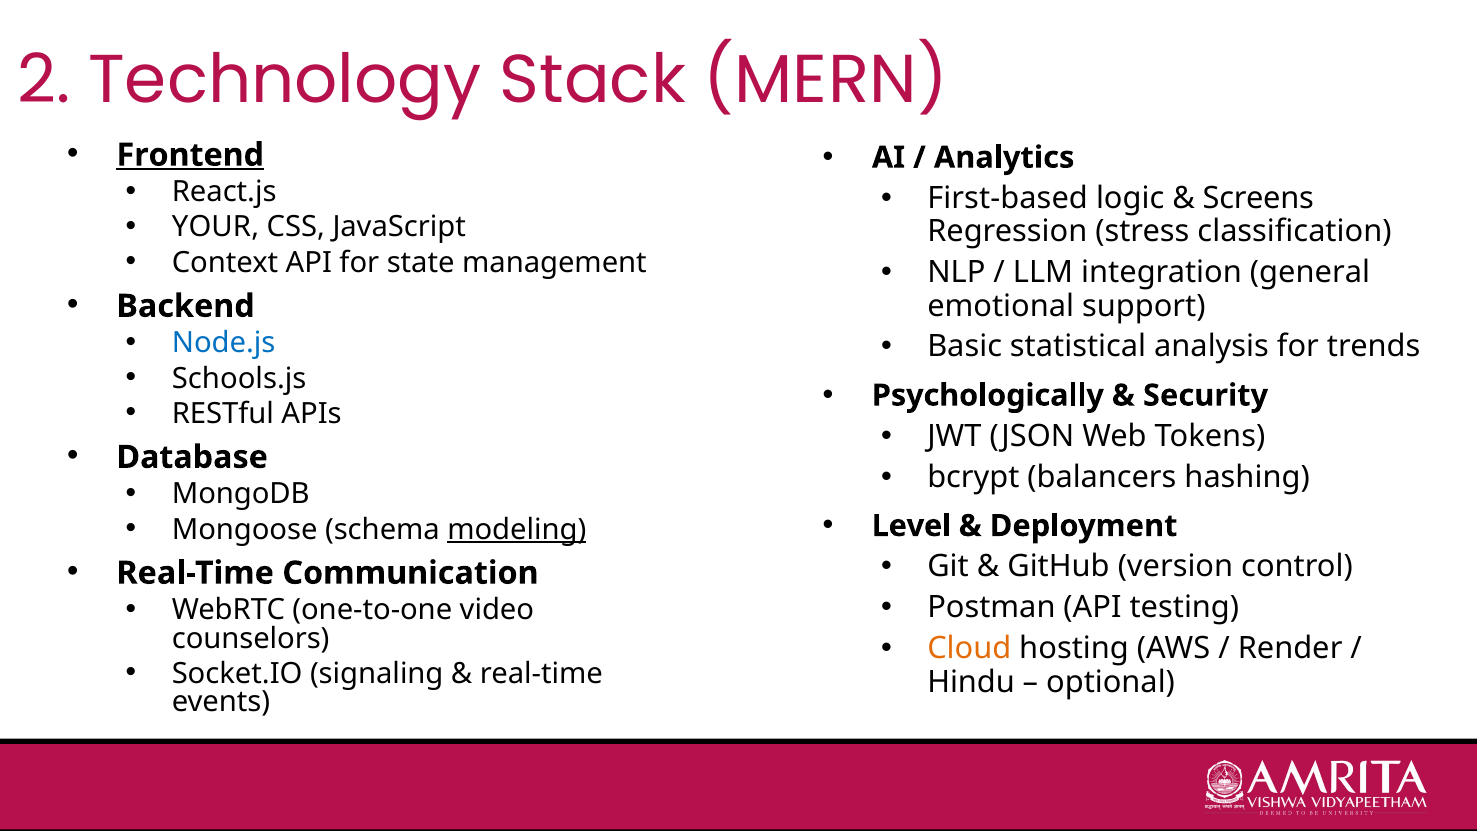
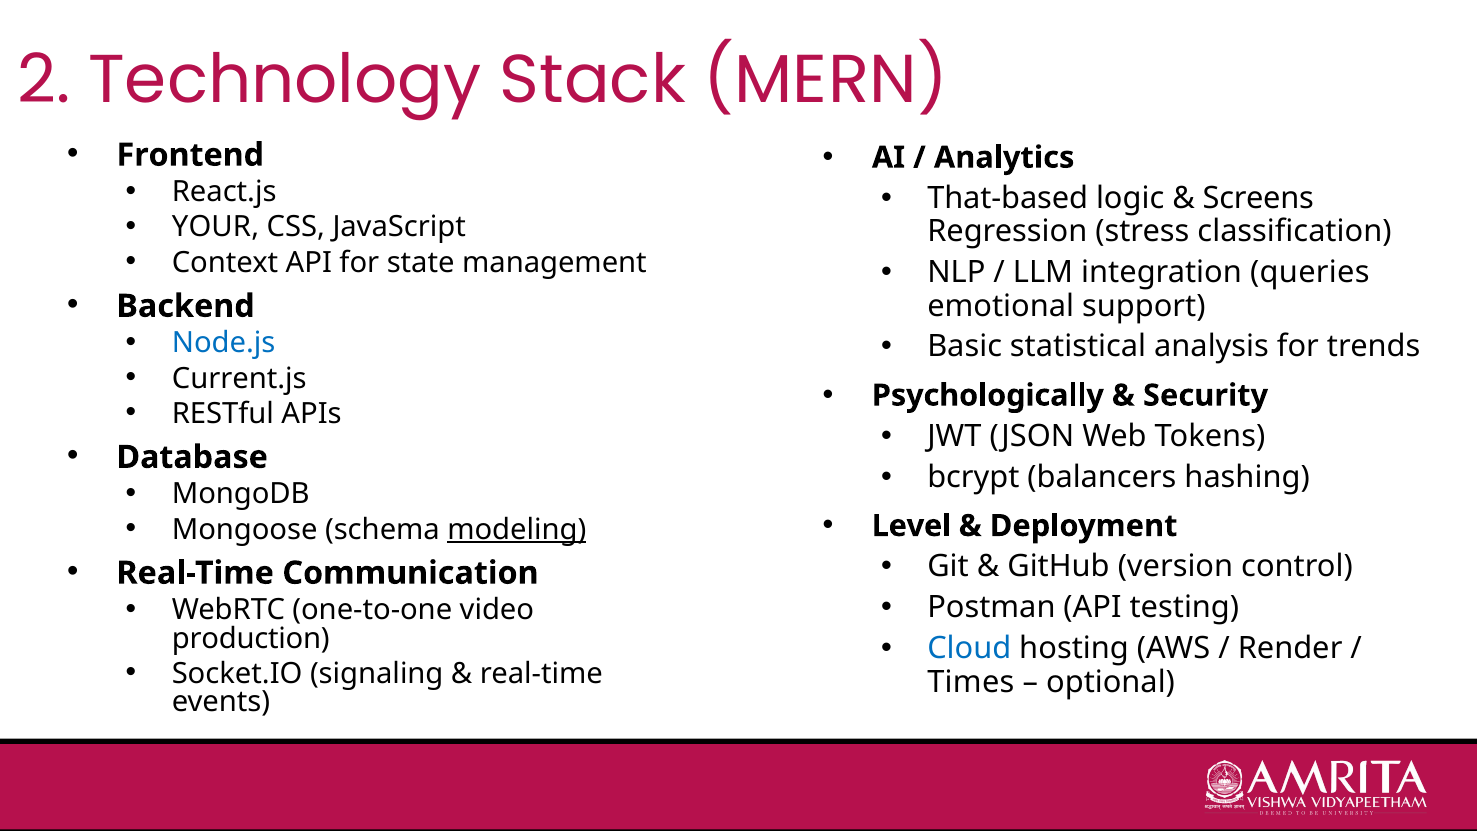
Frontend underline: present -> none (190, 155)
First-based: First-based -> That-based (1008, 198)
general: general -> queries (1310, 273)
Schools.js: Schools.js -> Current.js (239, 378)
counselors: counselors -> production (251, 638)
Cloud colour: orange -> blue (969, 649)
Hindu: Hindu -> Times (971, 682)
